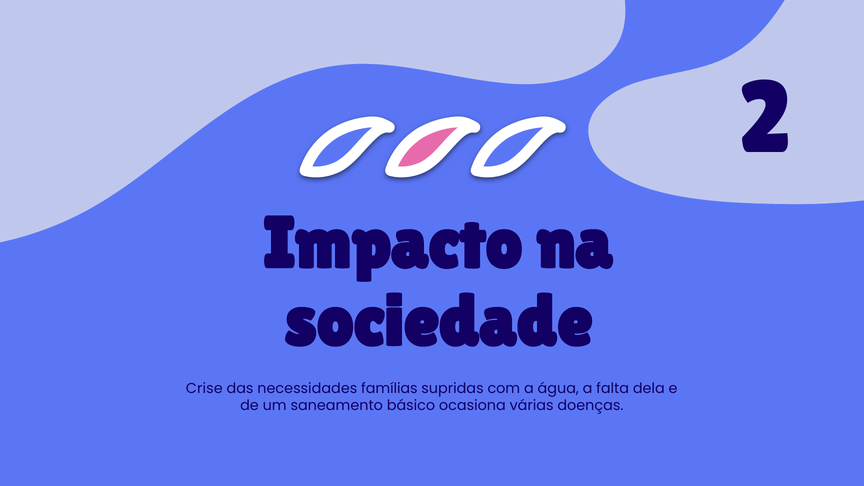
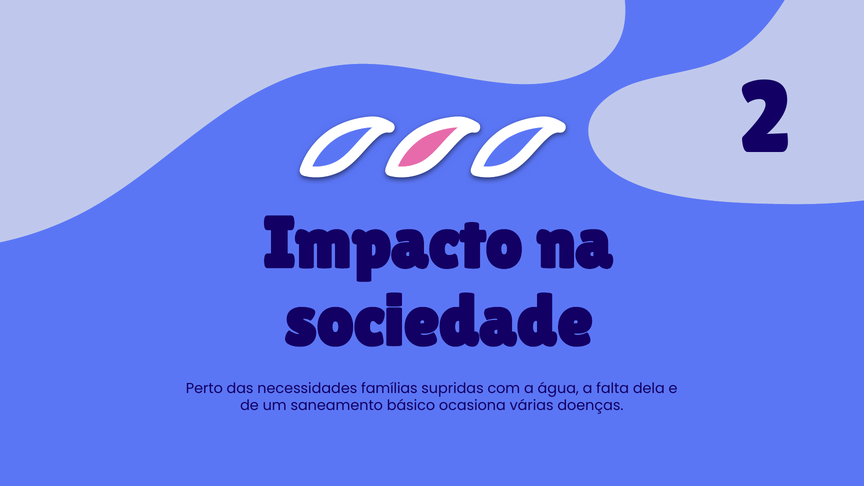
Crise: Crise -> Perto (204, 388)
